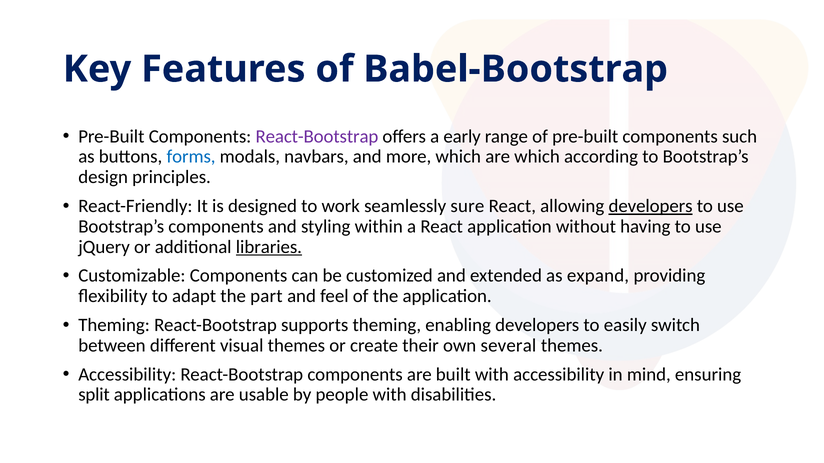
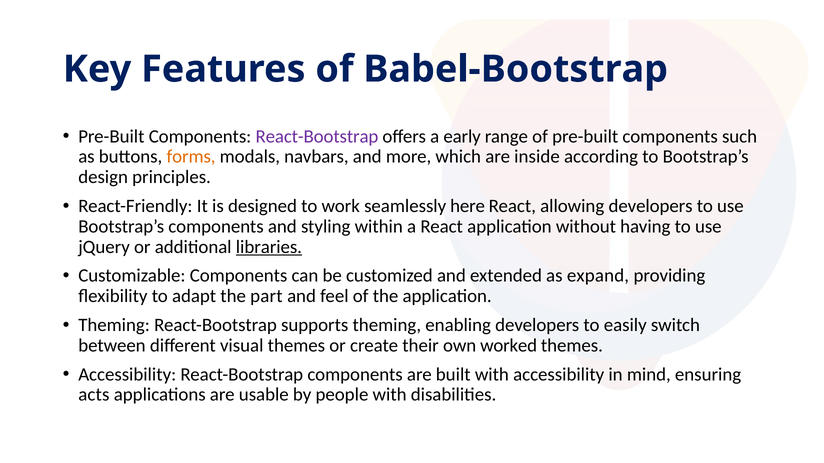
forms colour: blue -> orange (191, 157)
are which: which -> inside (537, 157)
sure: sure -> here (468, 206)
developers underline: present -> none (651, 206)
several: several -> worked (509, 346)
split: split -> acts (94, 395)
